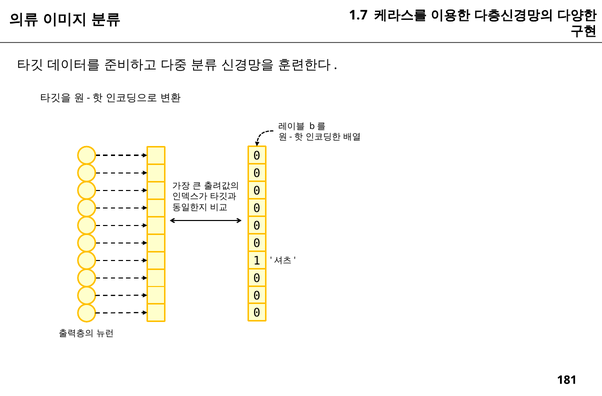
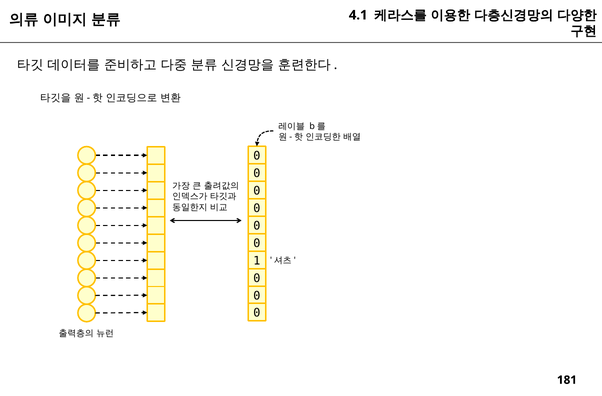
1.7: 1.7 -> 4.1 (358, 15)
